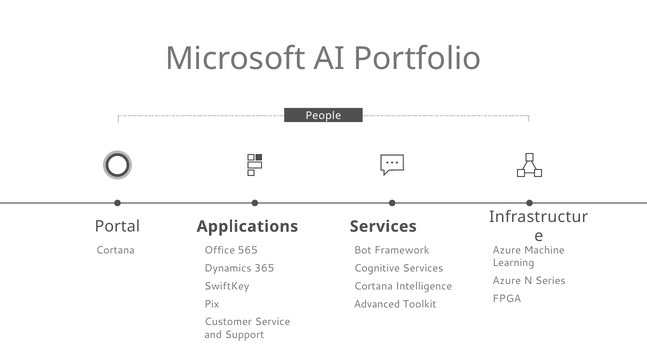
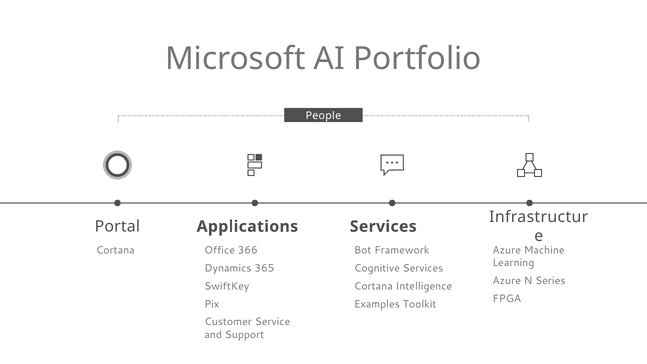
565: 565 -> 366 (248, 250)
Advanced: Advanced -> Examples (377, 304)
